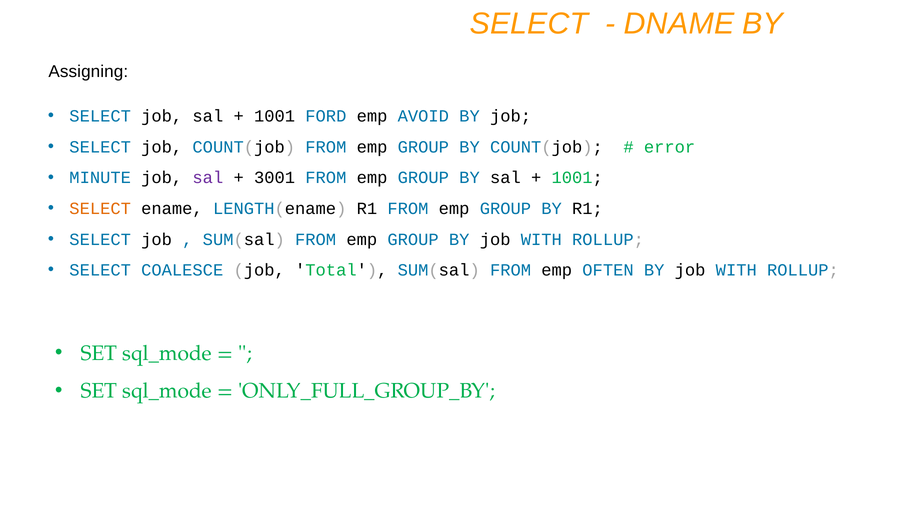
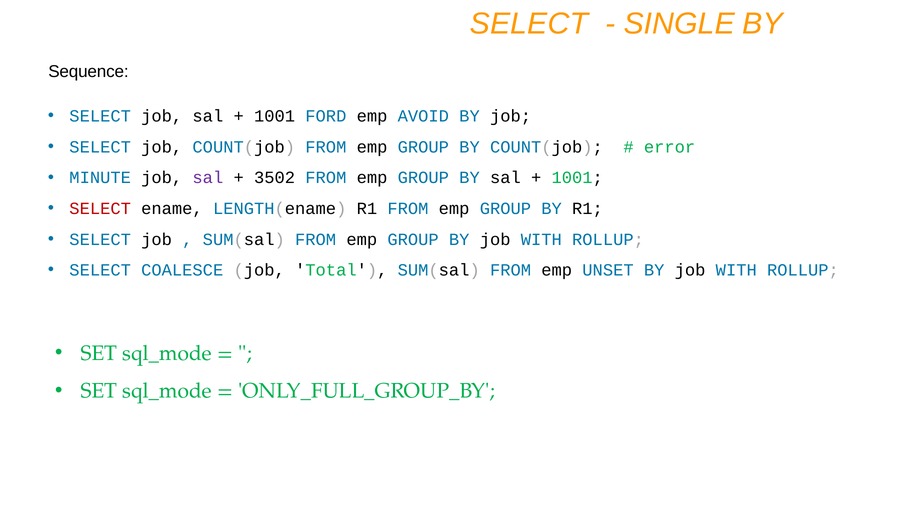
DNAME: DNAME -> SINGLE (679, 24)
Assigning: Assigning -> Sequence (88, 72)
3001: 3001 -> 3502 (275, 178)
SELECT colour: orange -> red (100, 209)
OFTEN: OFTEN -> UNSET (608, 270)
